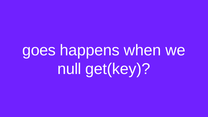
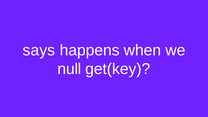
goes: goes -> says (39, 50)
